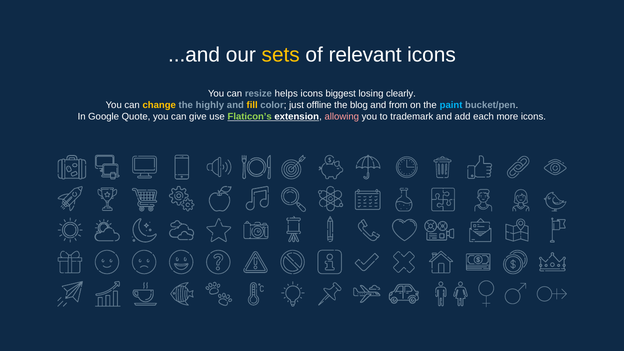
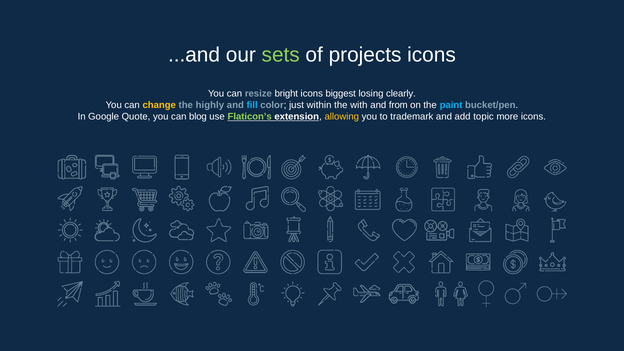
sets colour: yellow -> light green (281, 55)
relevant: relevant -> projects (365, 55)
helps: helps -> bright (286, 94)
fill colour: yellow -> light blue (252, 105)
offline: offline -> within (319, 105)
blog: blog -> with (359, 105)
give: give -> blog (198, 117)
allowing colour: pink -> yellow (342, 117)
each: each -> topic (484, 117)
